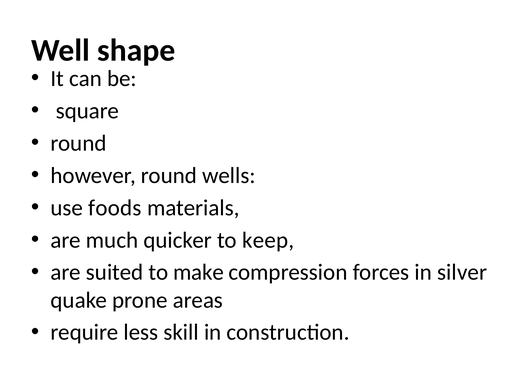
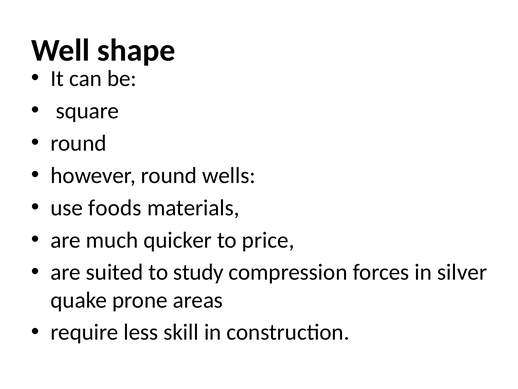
keep: keep -> price (268, 240)
make: make -> study (198, 272)
